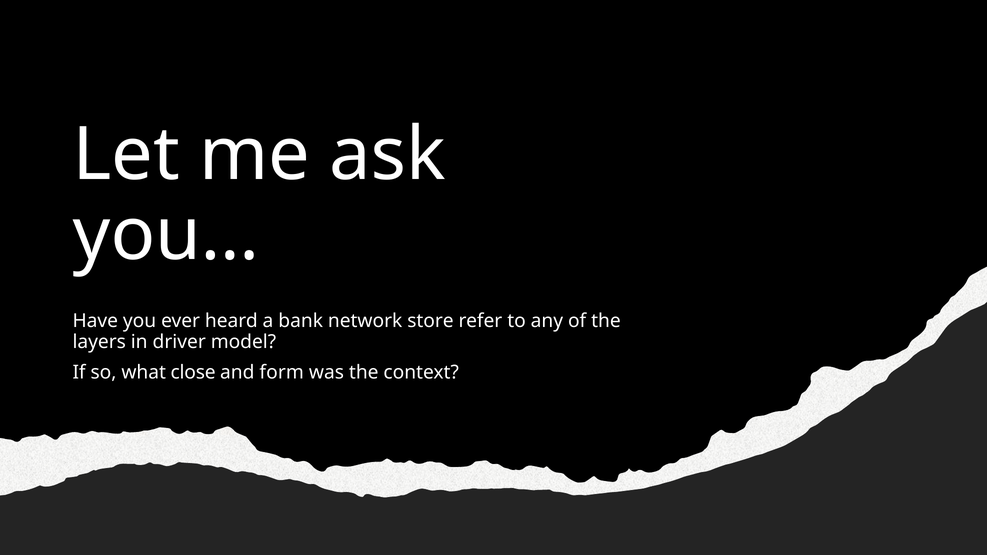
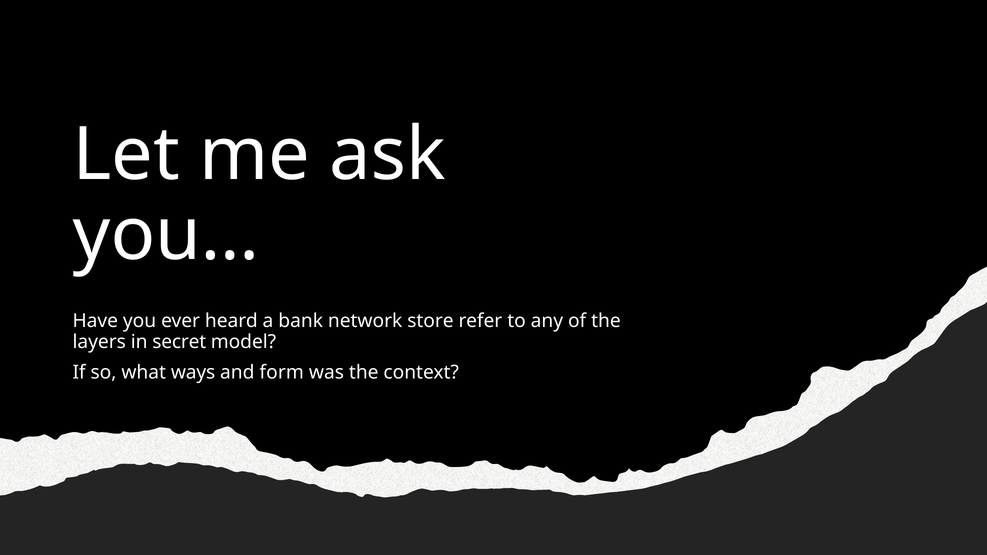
driver: driver -> secret (179, 342)
close: close -> ways (193, 373)
